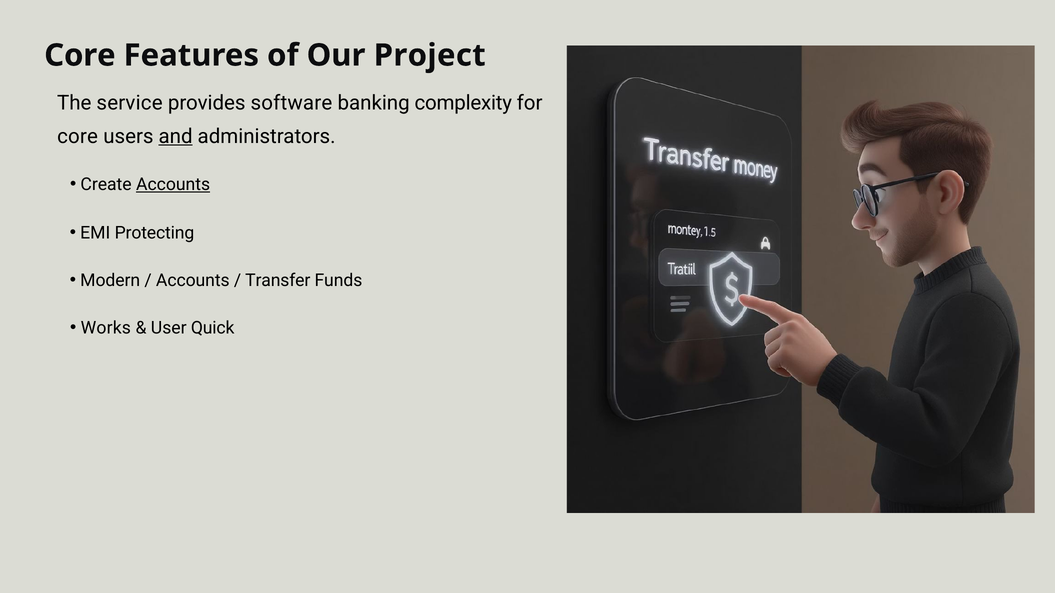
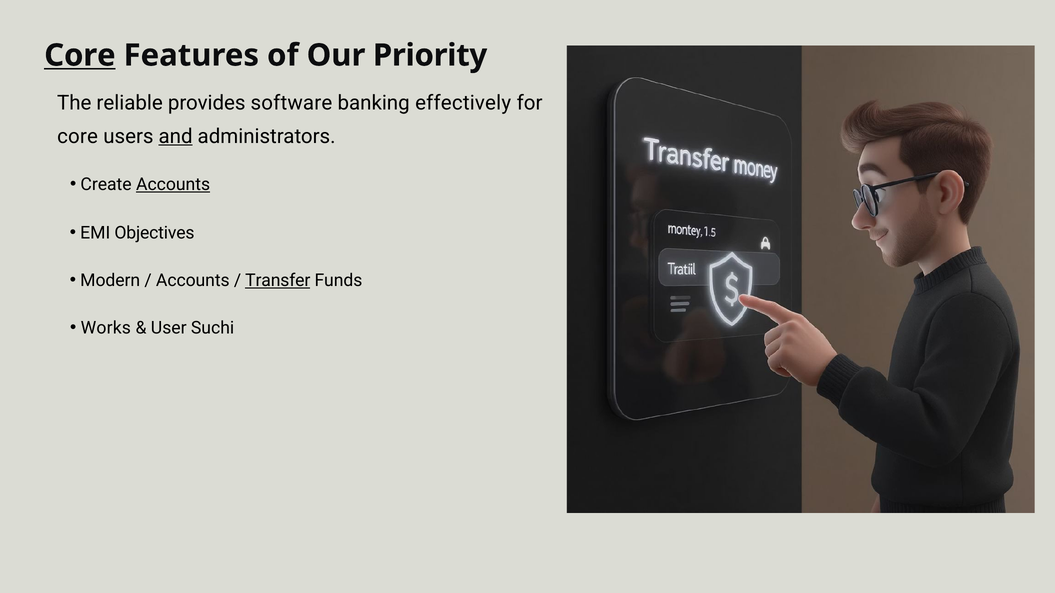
Core underline: none -> present (80, 55)
Project: Project -> Priority (430, 55)
service: service -> reliable (130, 103)
complexity: complexity -> effectively (463, 103)
Protecting: Protecting -> Objectives (154, 233)
Transfer underline: none -> present (278, 281)
Quick: Quick -> Suchi (213, 328)
